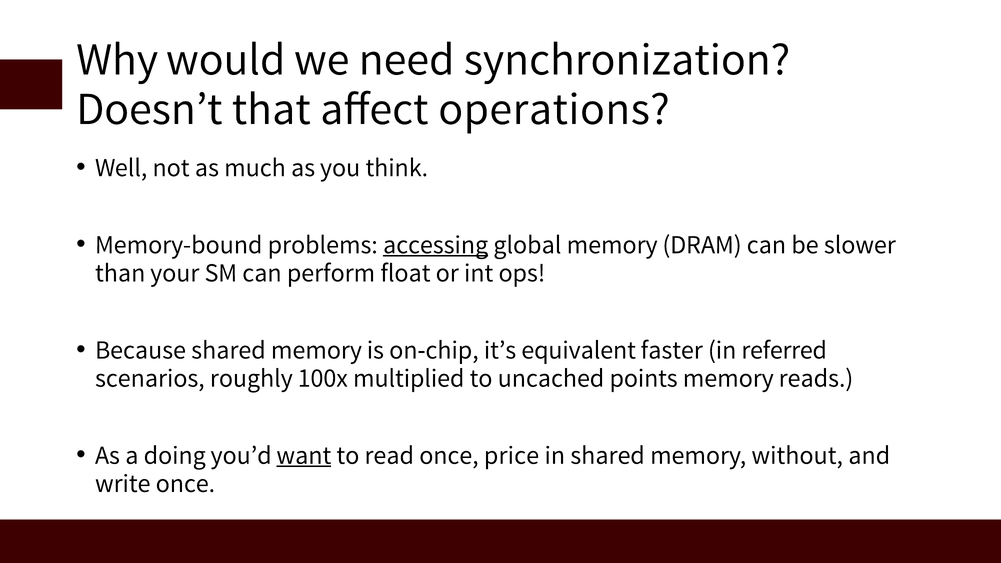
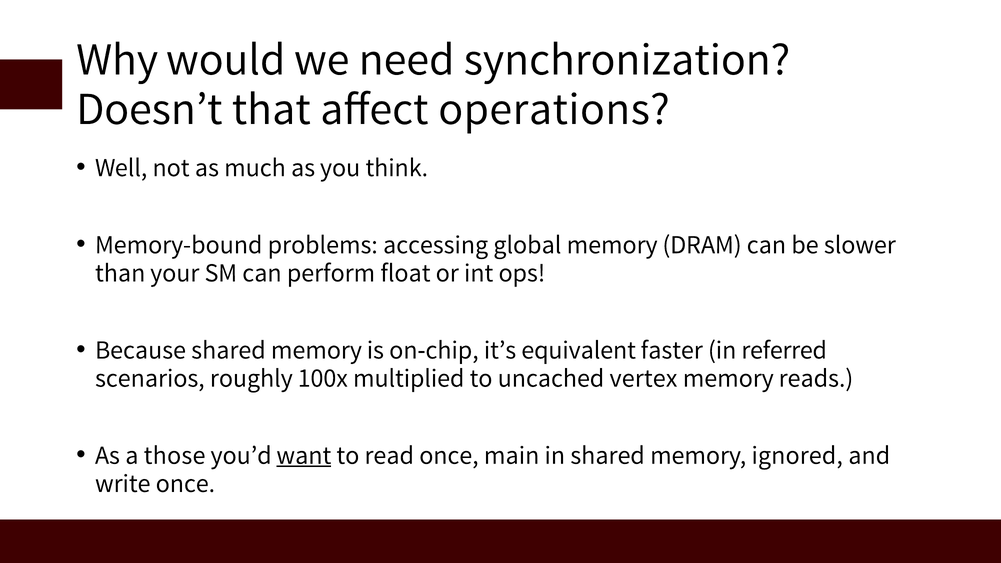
accessing underline: present -> none (436, 245)
points: points -> vertex (643, 378)
doing: doing -> those (175, 455)
price: price -> main (512, 455)
without: without -> ignored (797, 455)
